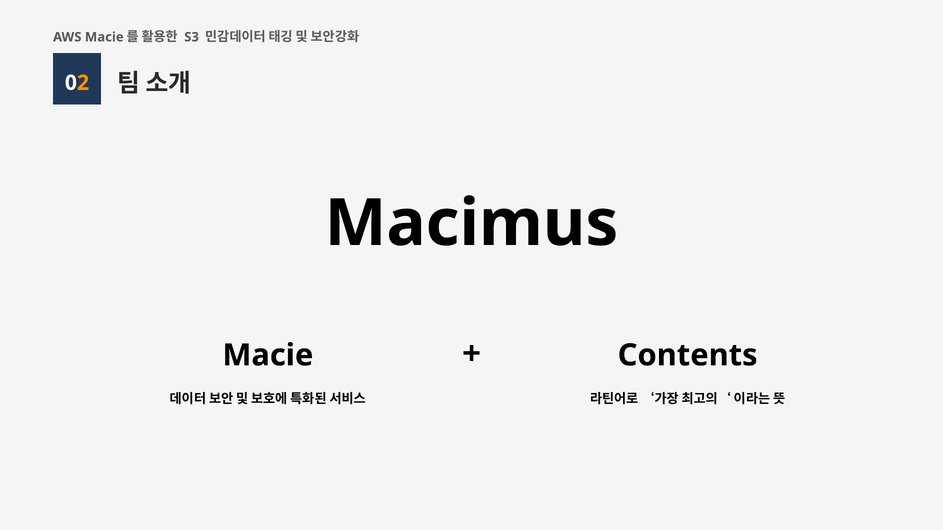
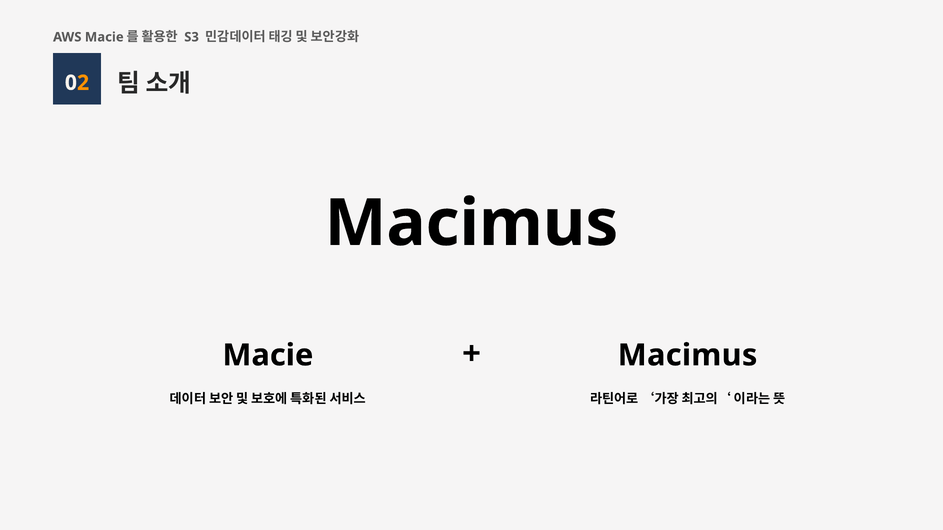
Contents: Contents -> Macimus (688, 356)
